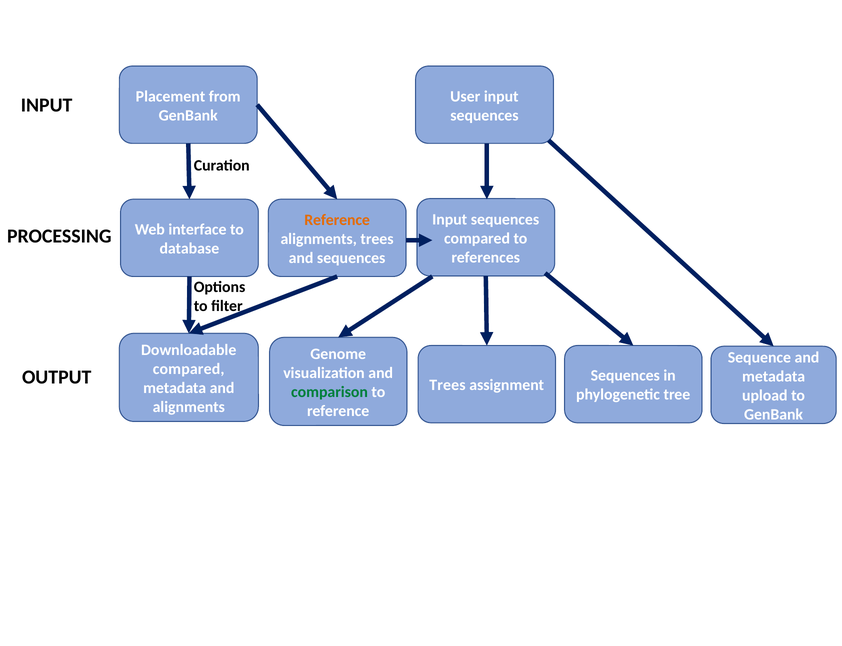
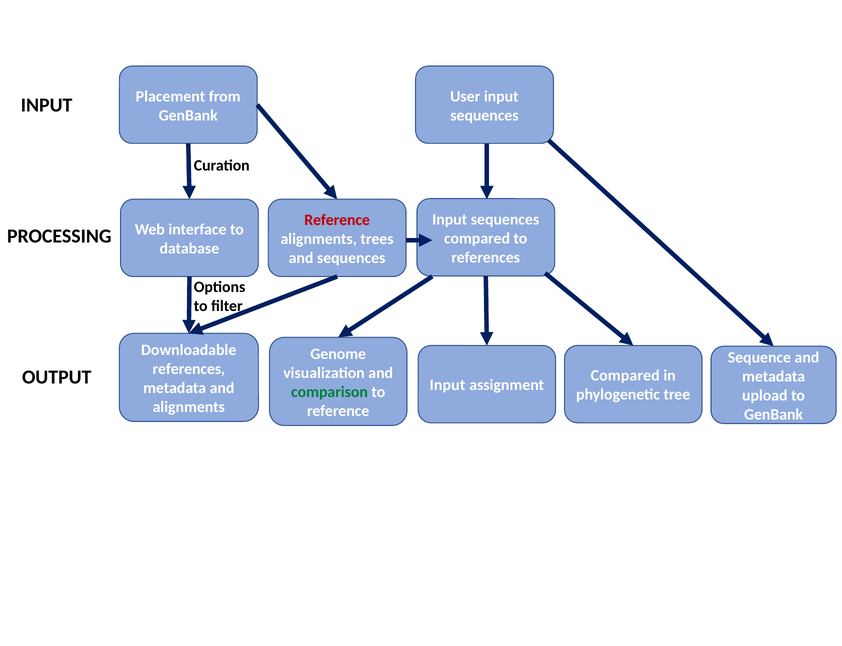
Reference colour: orange -> red (337, 220)
compared: compared -> references (189, 369)
Sequences: Sequences -> Compared (625, 375)
Trees: Trees -> Input (447, 385)
